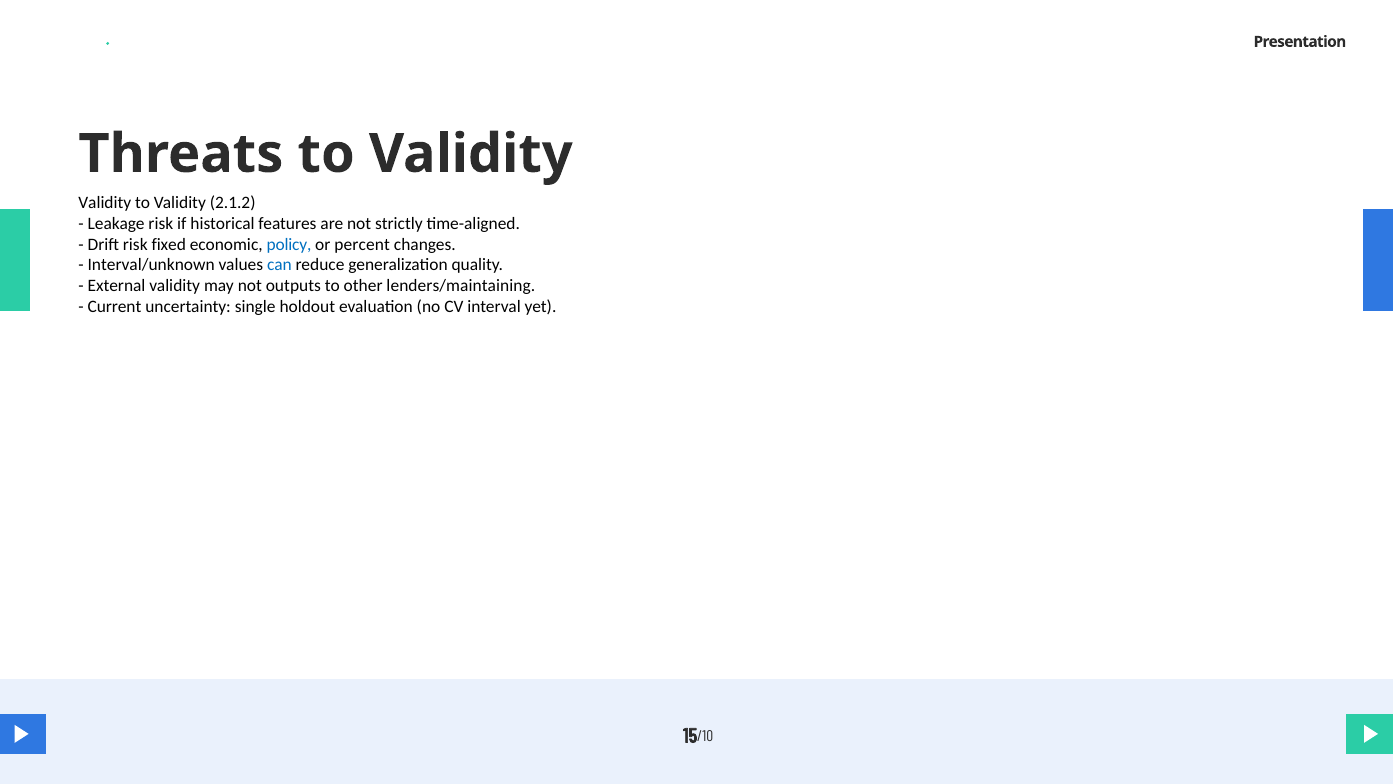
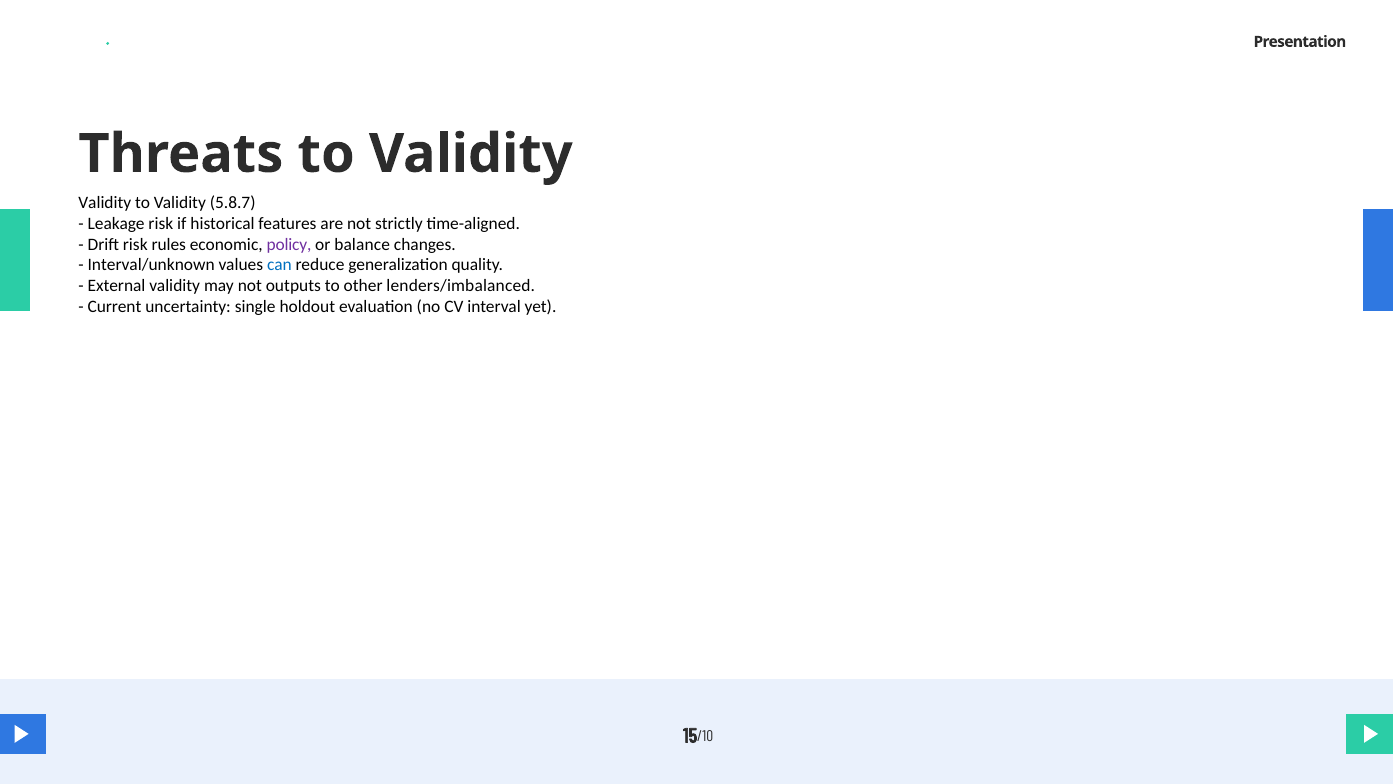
2.1.2: 2.1.2 -> 5.8.7 (233, 202)
fixed: fixed -> rules (169, 244)
policy colour: blue -> purple (289, 244)
percent: percent -> balance (362, 244)
lenders/maintaining: lenders/maintaining -> lenders/imbalanced (461, 286)
